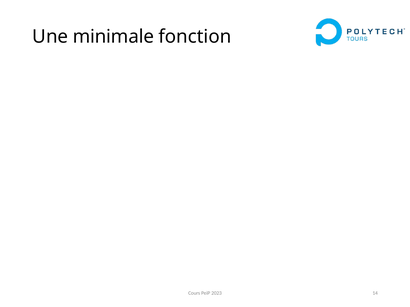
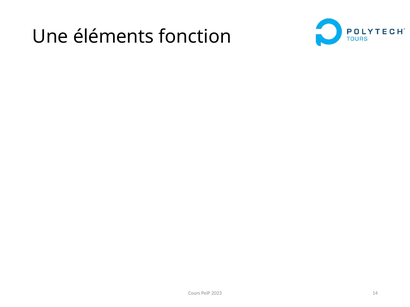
minimale: minimale -> éléments (113, 37)
